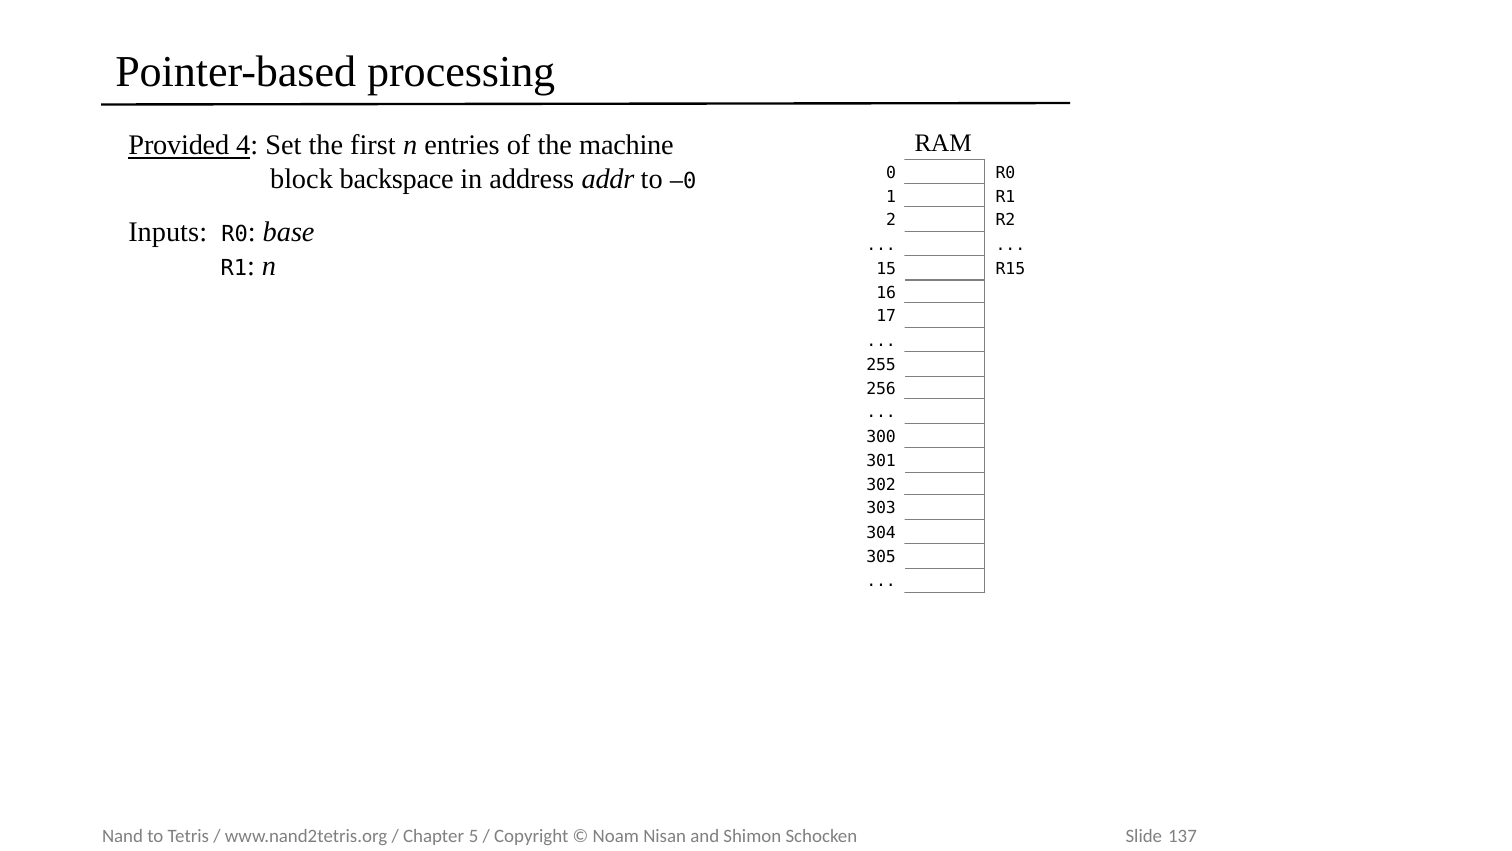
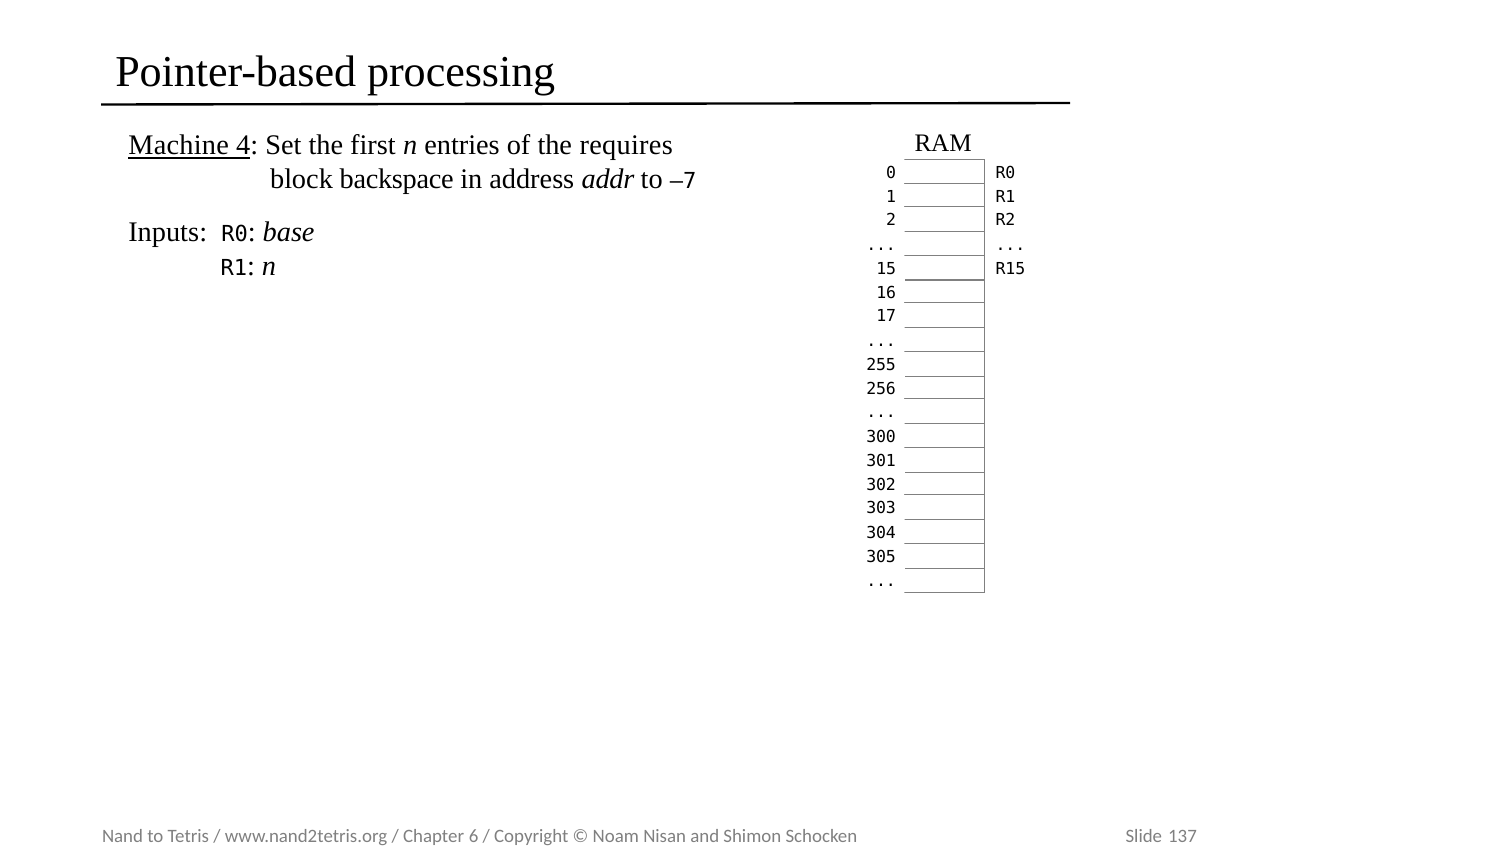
Provided: Provided -> Machine (179, 145)
machine: machine -> requires (626, 145)
–0: –0 -> –7 (683, 181)
5: 5 -> 6 (474, 836)
